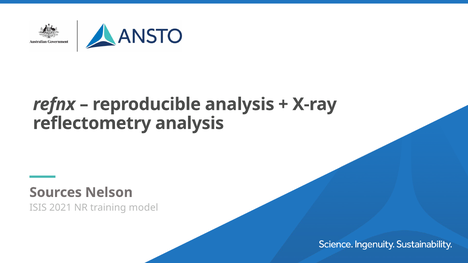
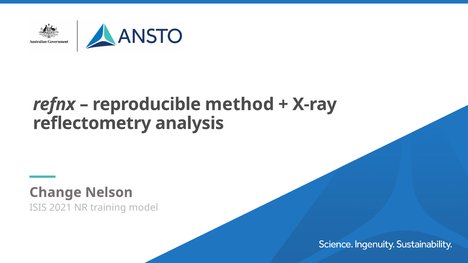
reproducible analysis: analysis -> method (240, 104)
Sources: Sources -> Change (55, 193)
